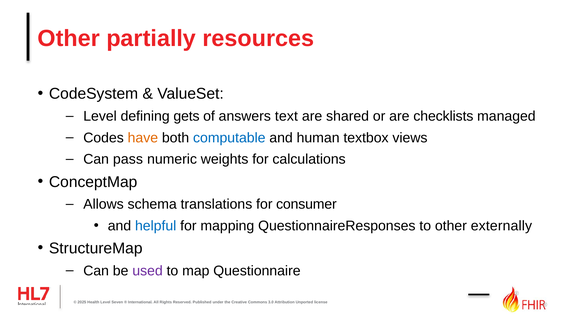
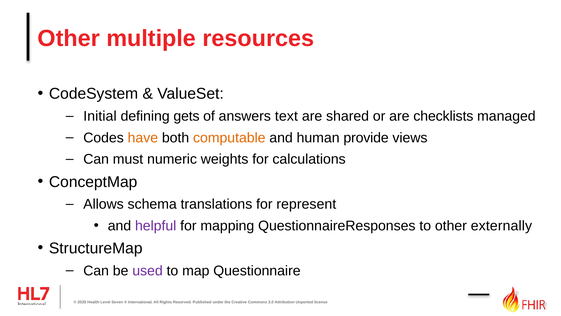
partially: partially -> multiple (151, 38)
Level: Level -> Initial (100, 116)
computable colour: blue -> orange (229, 138)
textbox: textbox -> provide (366, 138)
pass: pass -> must (128, 159)
consumer: consumer -> represent (306, 204)
helpful colour: blue -> purple (156, 225)
